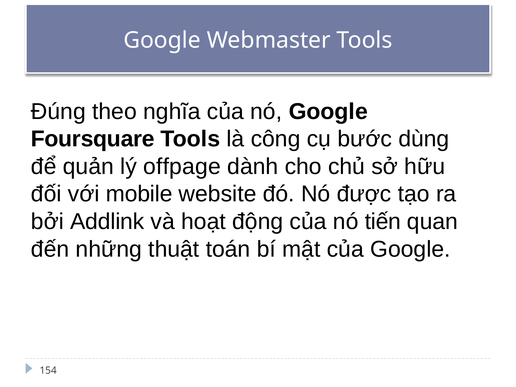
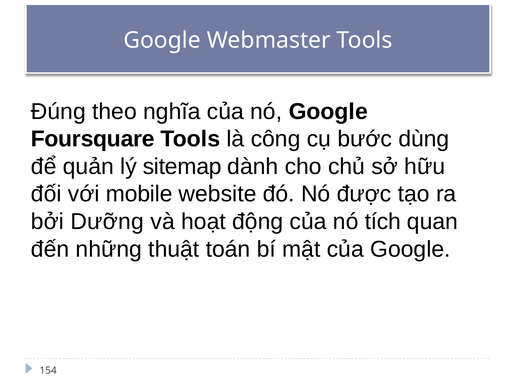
offpage: offpage -> sitemap (182, 167)
Addlink: Addlink -> Dưỡng (107, 222)
tiến: tiến -> tích (383, 222)
